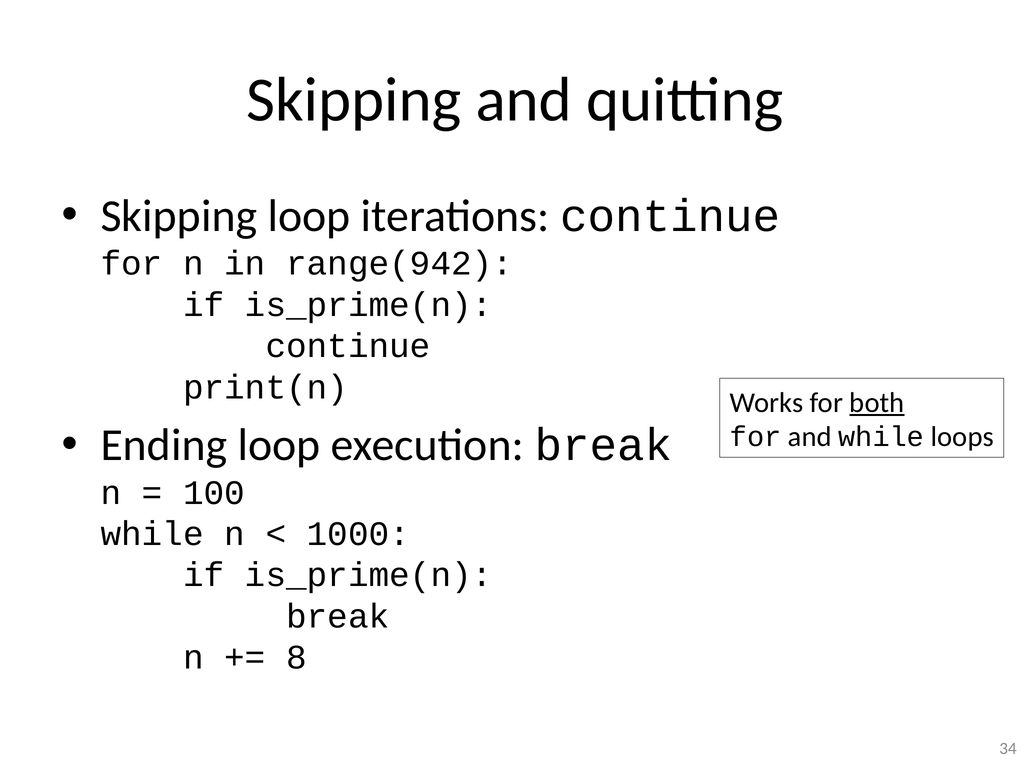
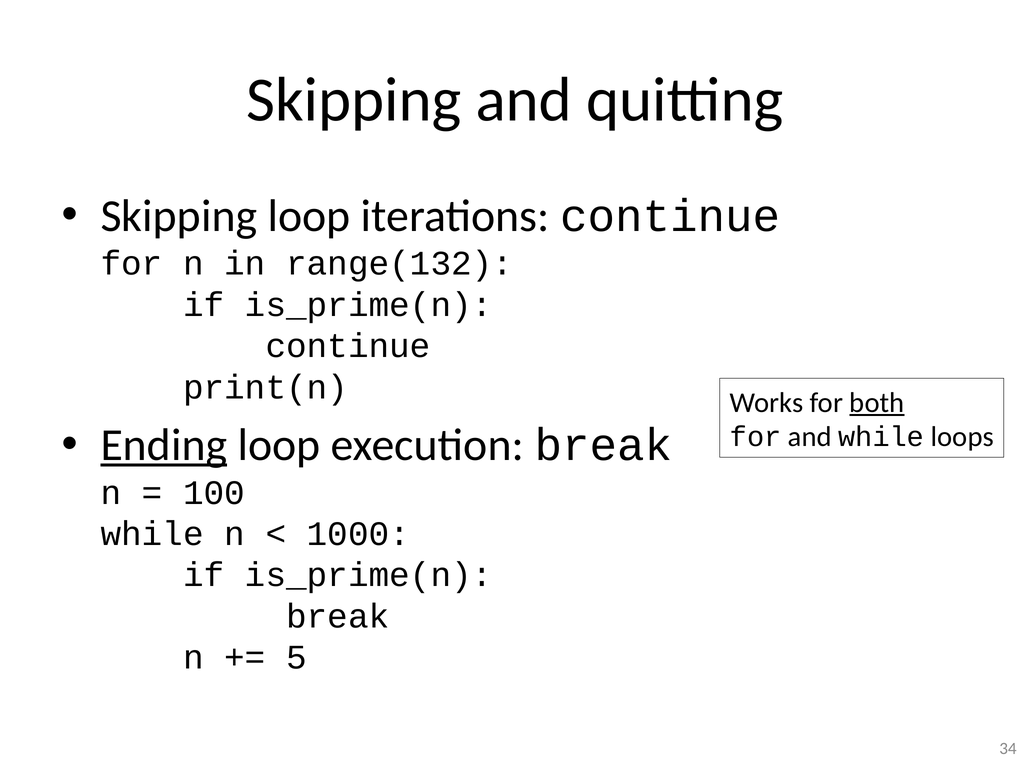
range(942: range(942 -> range(132 (400, 264)
Ending underline: none -> present (164, 445)
8: 8 -> 5 (297, 658)
